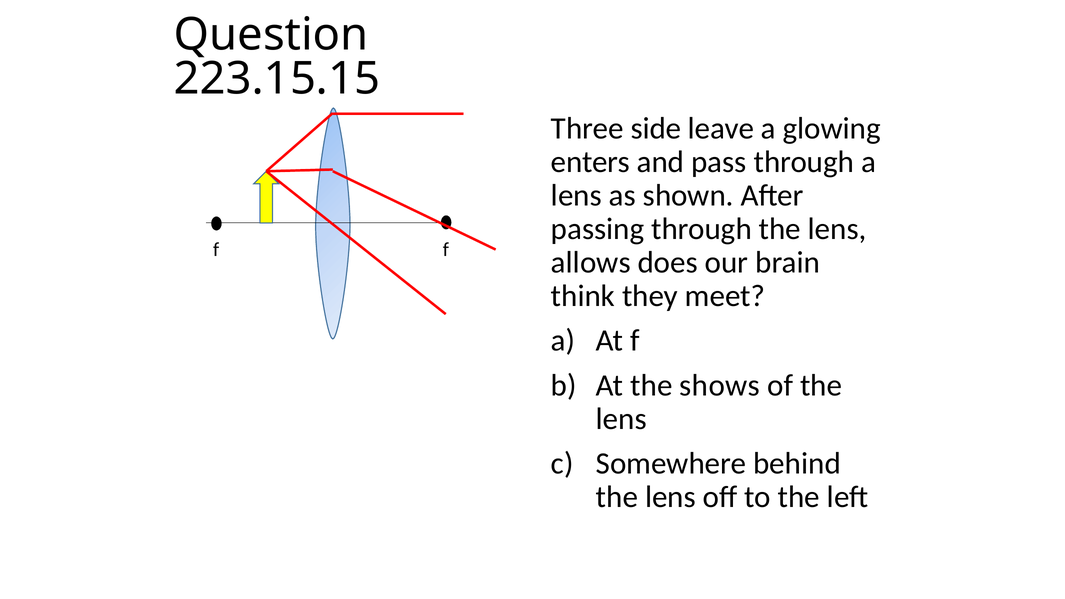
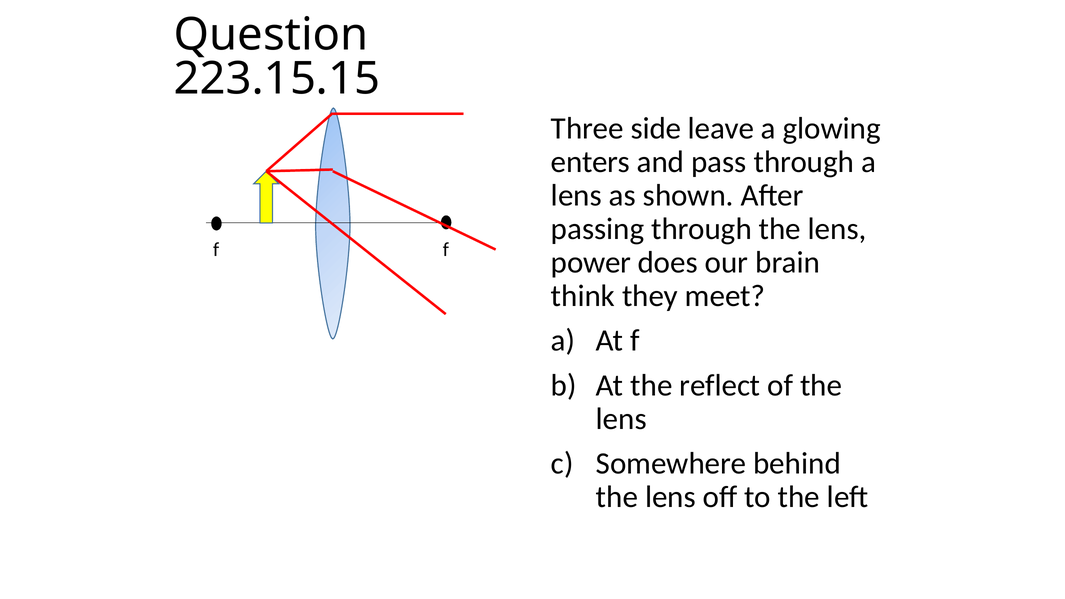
allows: allows -> power (591, 263)
shows: shows -> reflect (720, 385)
